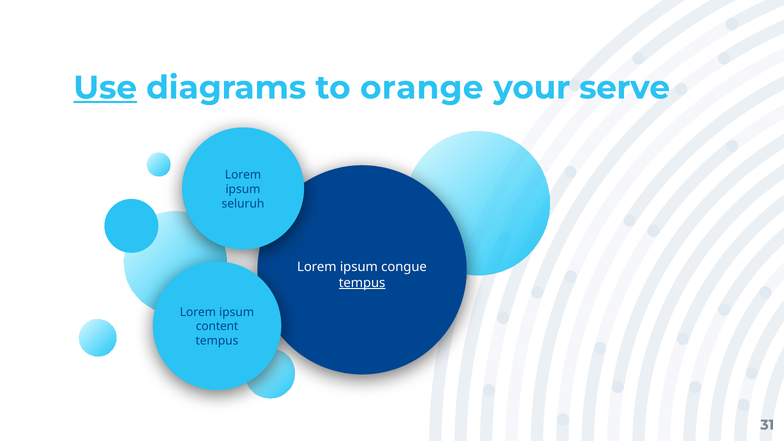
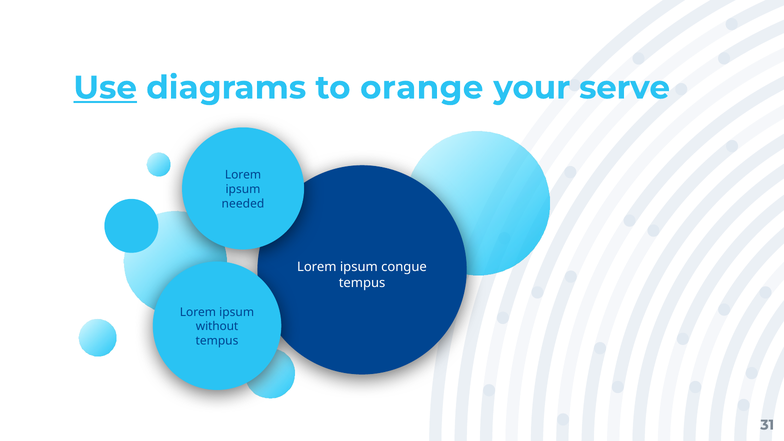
seluruh: seluruh -> needed (243, 204)
tempus underline: present -> none (362, 283)
content: content -> without (217, 327)
